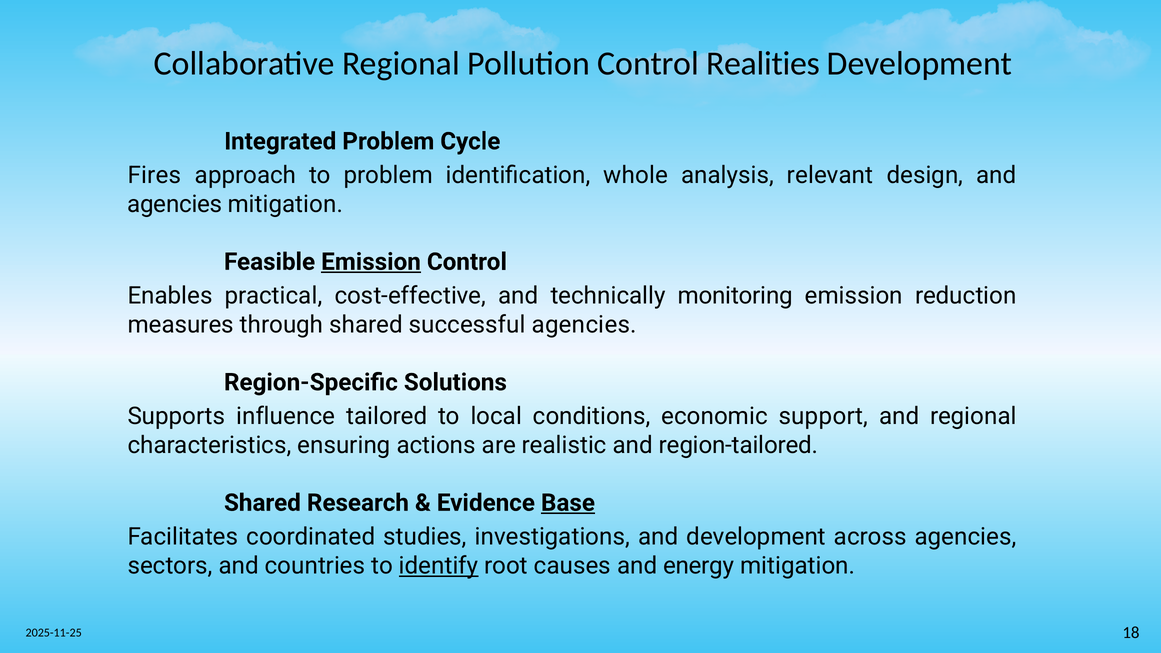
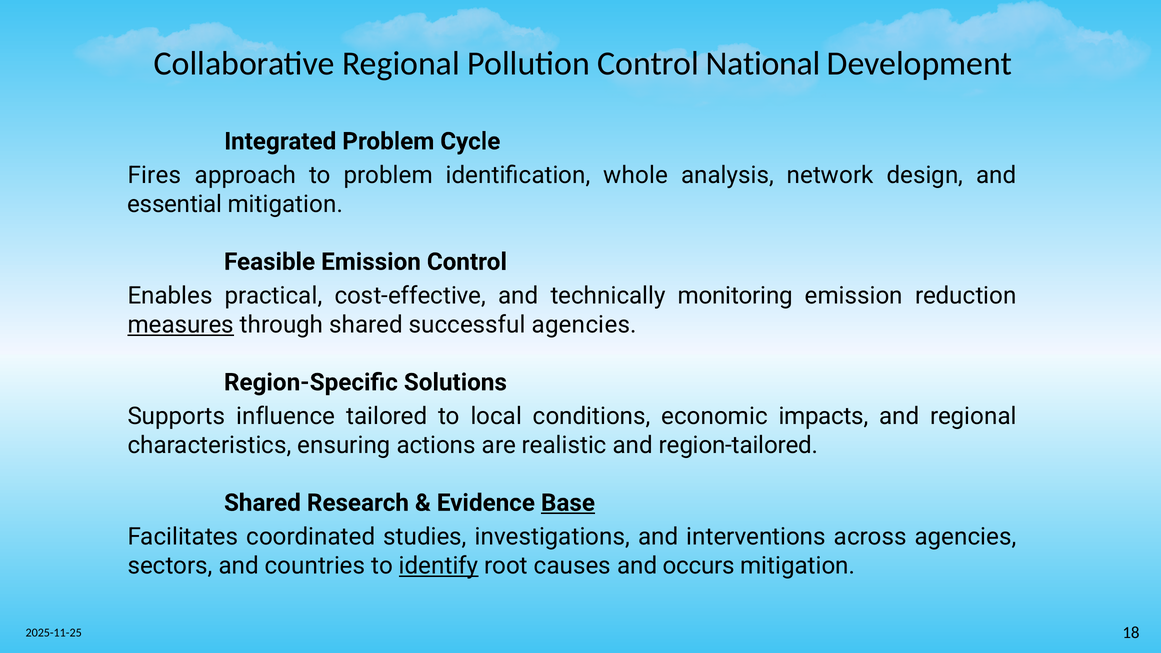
Realities: Realities -> National (763, 63)
relevant: relevant -> network (830, 175)
agencies: agencies -> essential (175, 204)
Emission underline: present -> none (371, 262)
measures underline: none -> present (181, 325)
support: support -> impacts (824, 416)
and development: development -> interventions (756, 537)
energy: energy -> occurs (699, 566)
